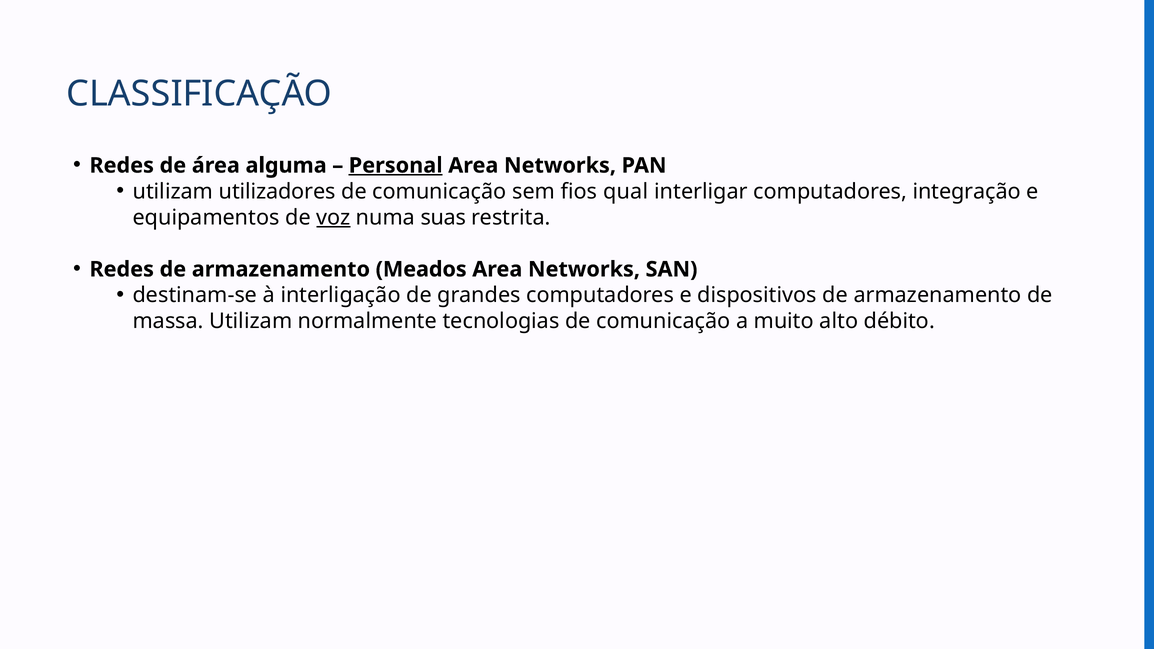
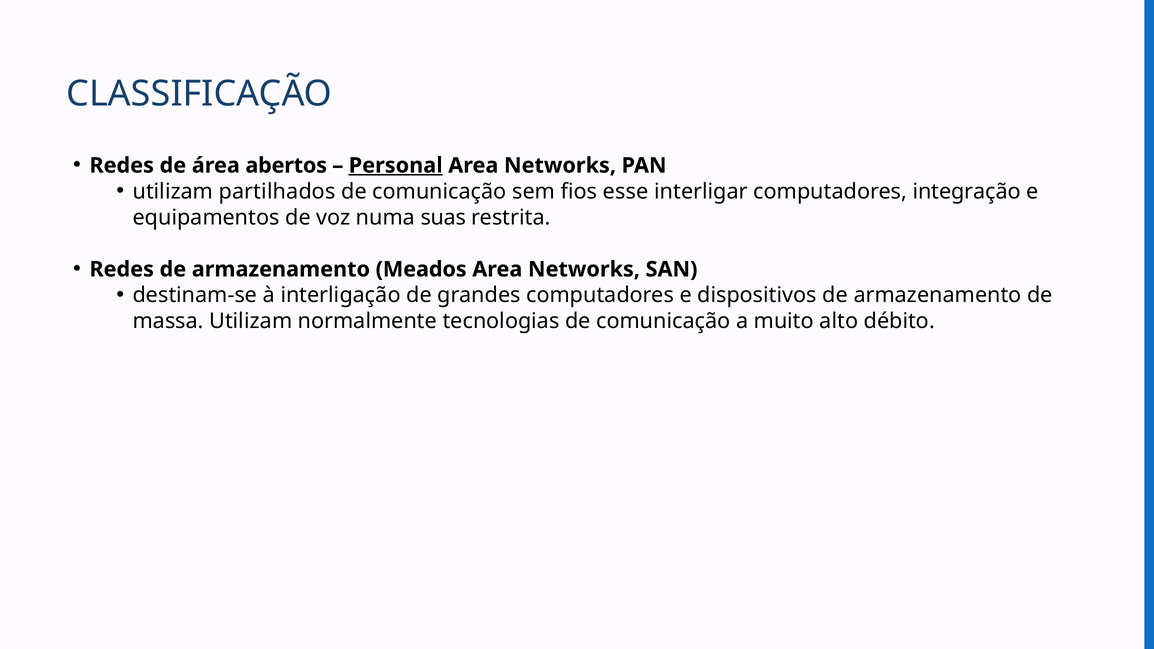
alguma: alguma -> abertos (286, 166)
utilizadores: utilizadores -> partilhados (277, 192)
qual: qual -> esse (626, 192)
voz underline: present -> none (333, 218)
